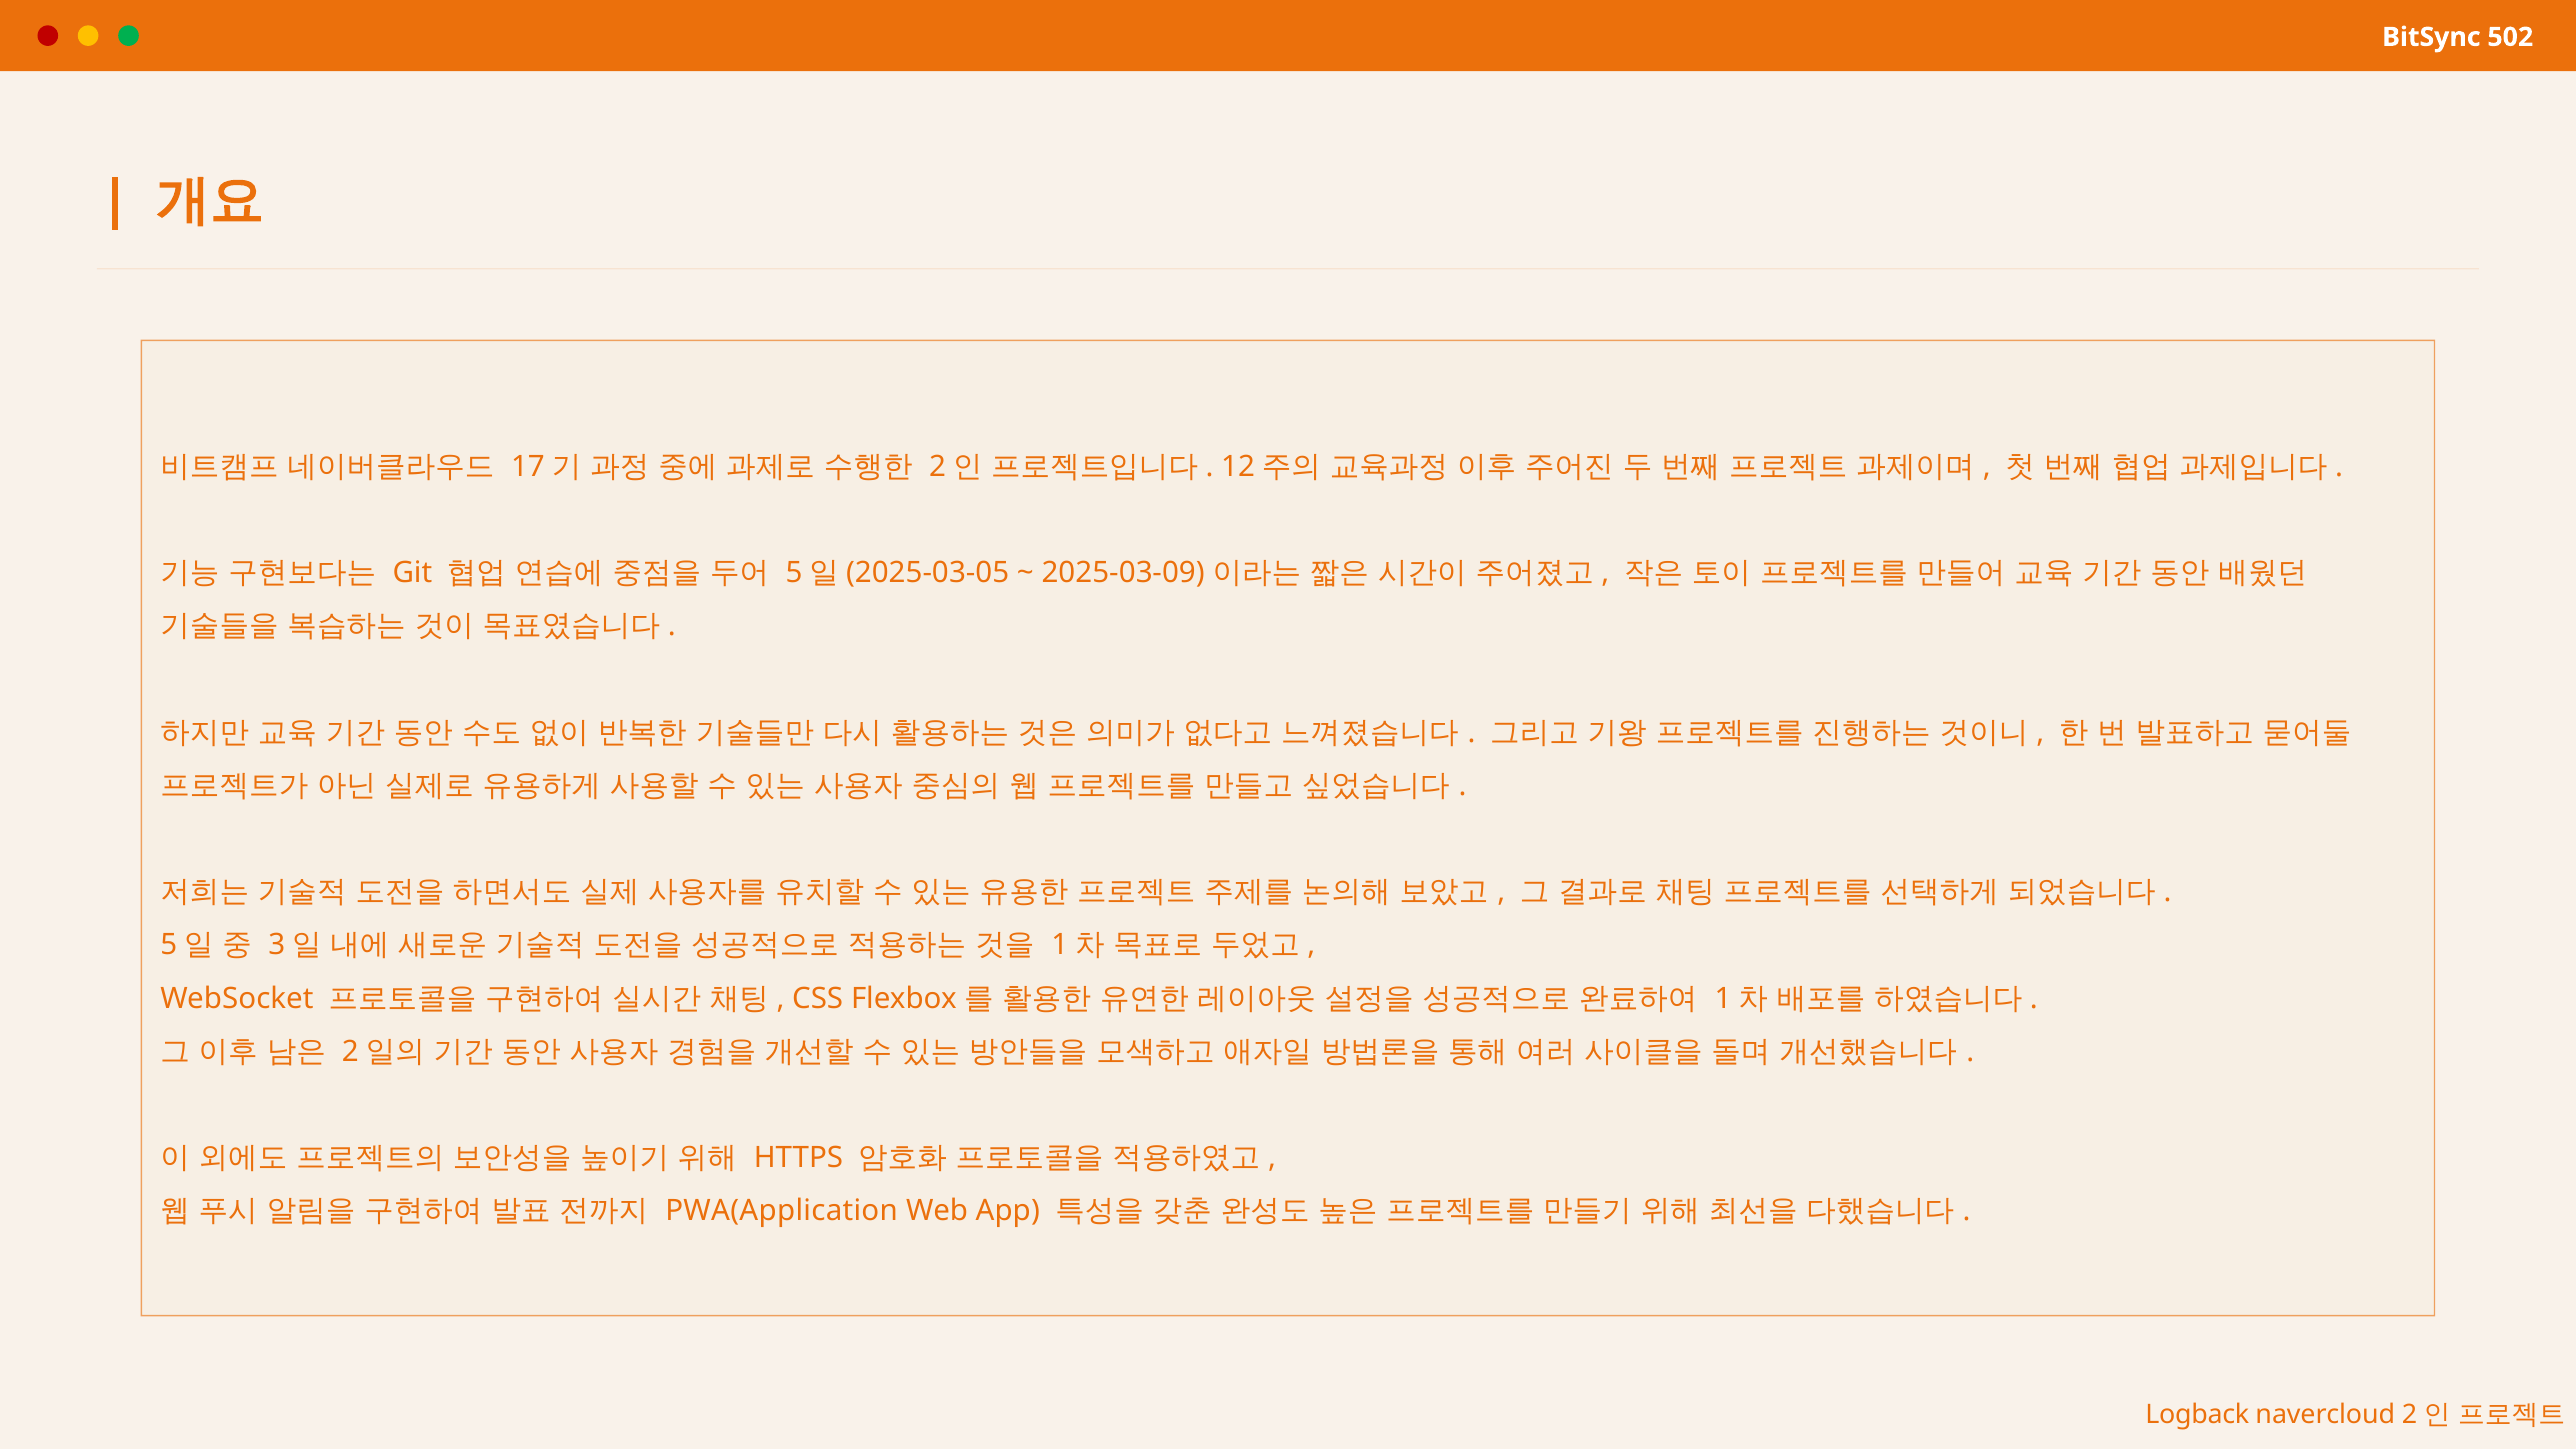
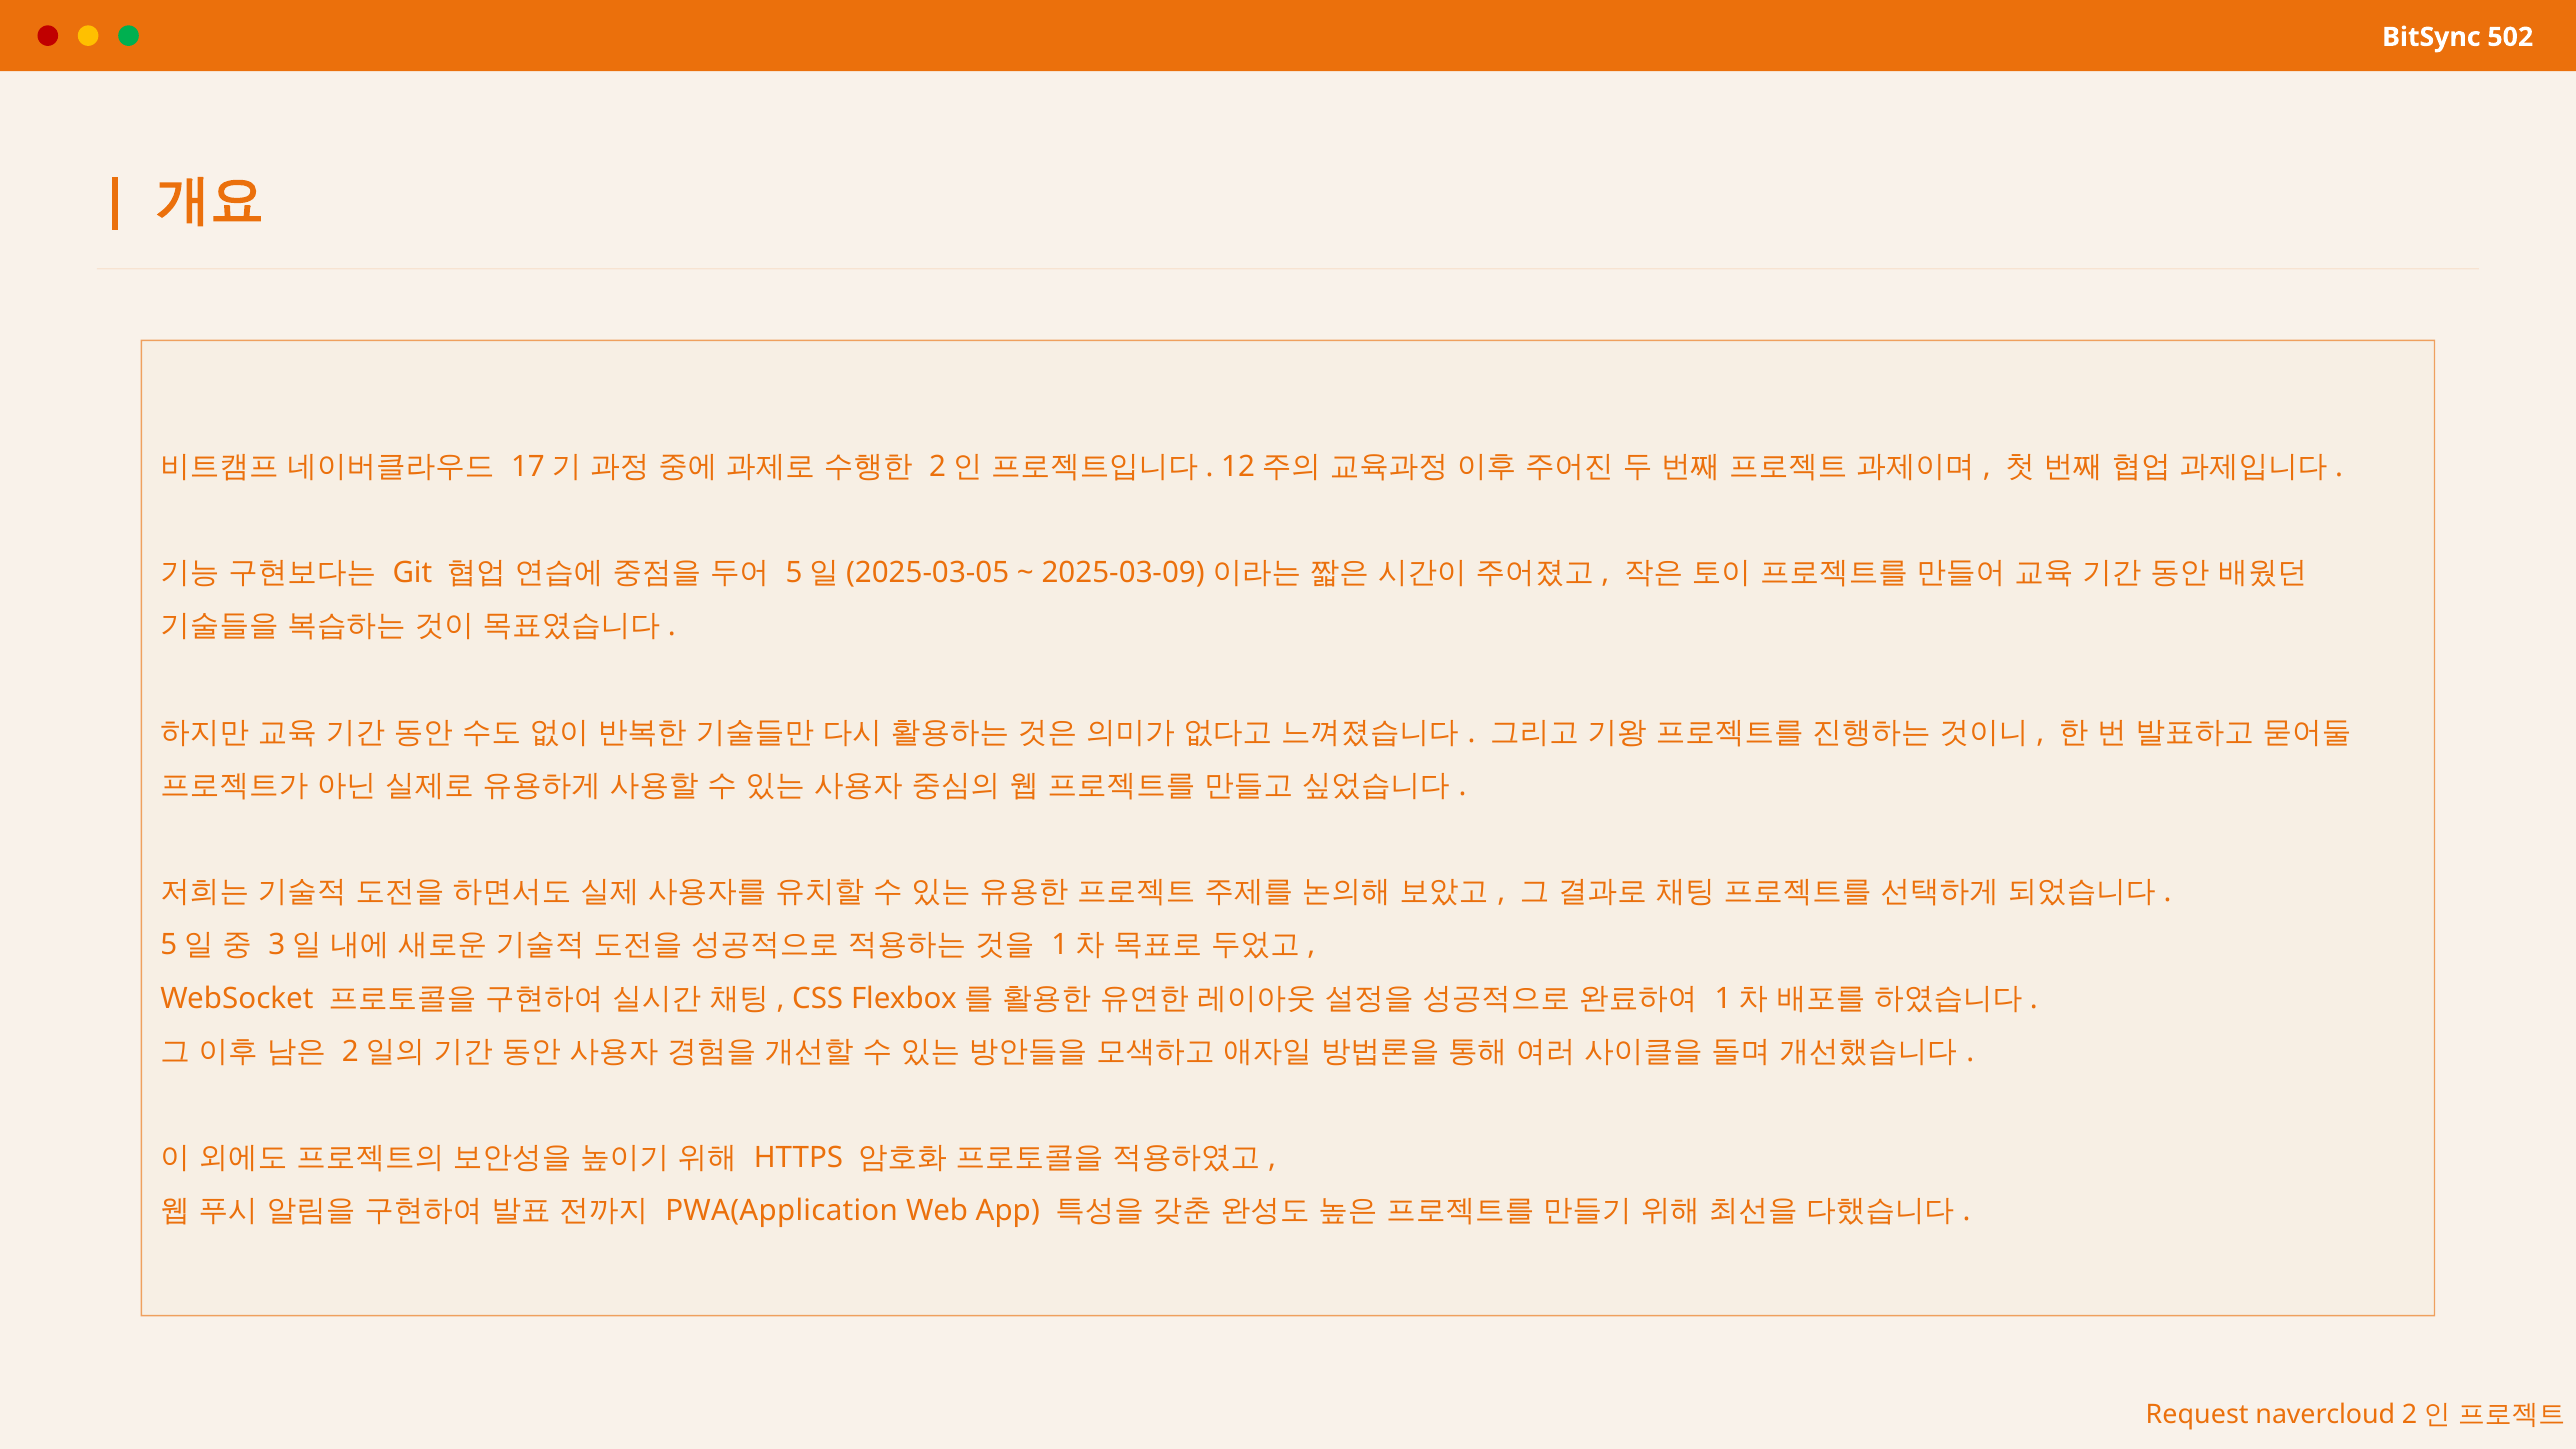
Logback: Logback -> Request (2197, 1415)
